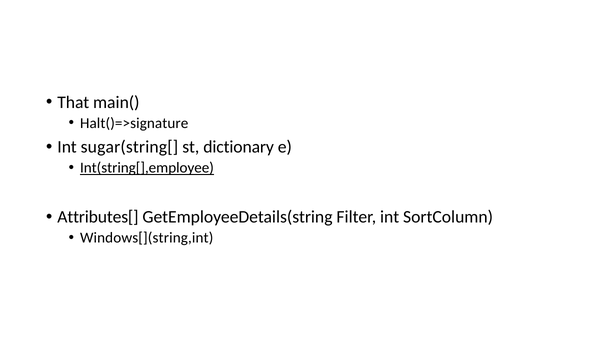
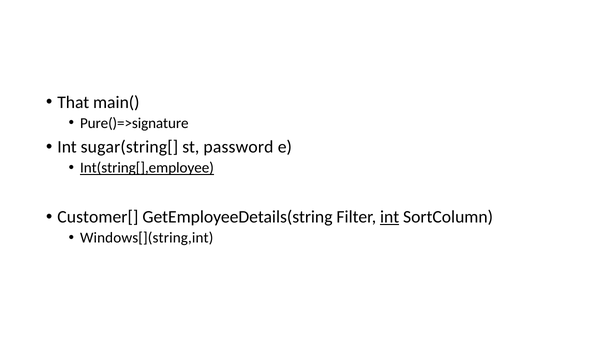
Halt()=>signature: Halt()=>signature -> Pure()=>signature (134, 123)
dictionary: dictionary -> password (238, 147)
Attributes[: Attributes[ -> Customer[ (98, 217)
int underline: none -> present (390, 217)
